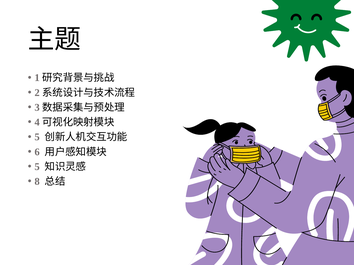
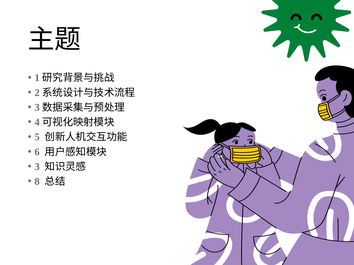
5: 5 -> 3 (37, 167)
